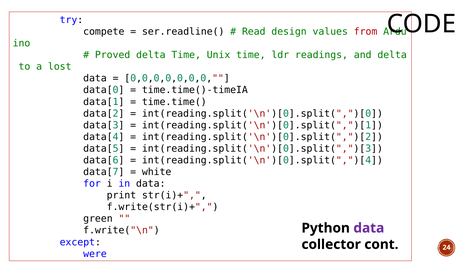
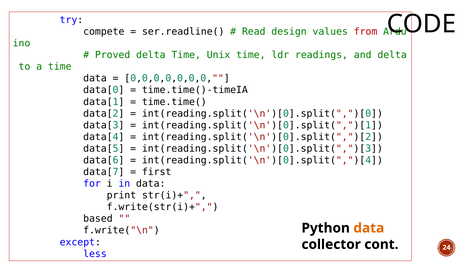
a lost: lost -> time (60, 67)
white: white -> first (157, 172)
green: green -> based (98, 219)
data colour: purple -> orange (369, 228)
were: were -> less (95, 254)
